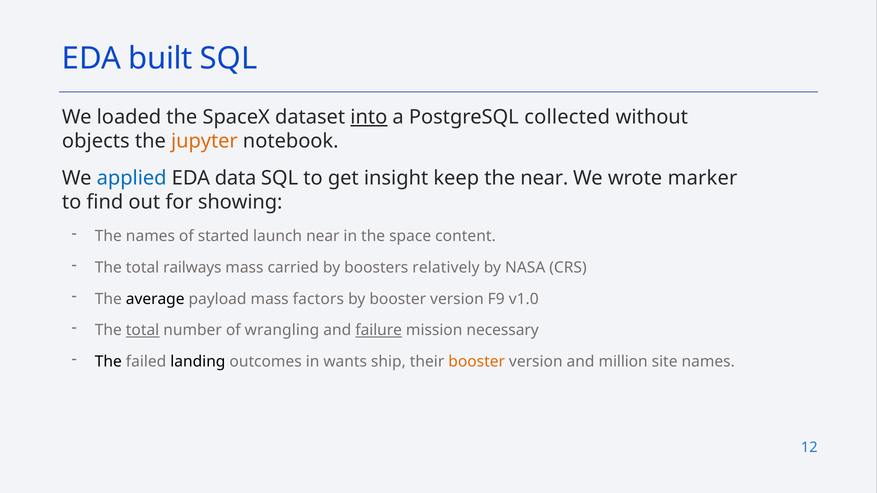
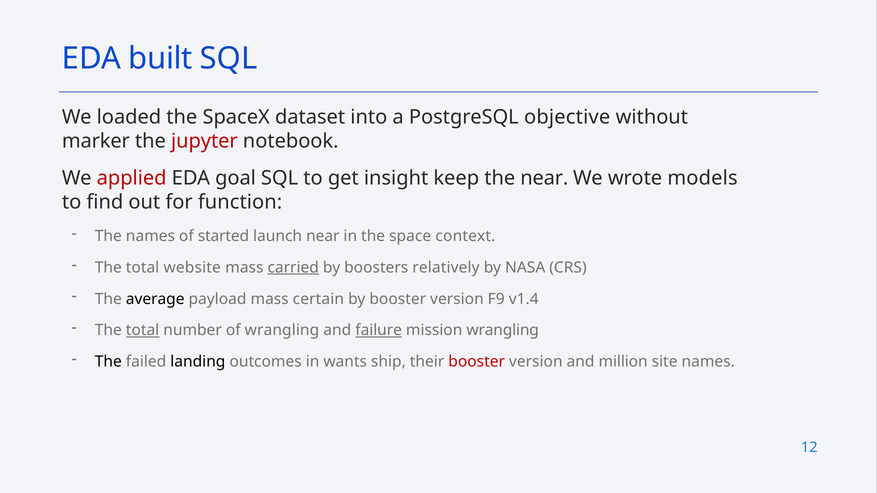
into underline: present -> none (369, 117)
collected: collected -> objective (567, 117)
objects: objects -> marker (96, 141)
jupyter colour: orange -> red (204, 141)
applied colour: blue -> red (132, 178)
data: data -> goal (236, 178)
marker: marker -> models (703, 178)
showing: showing -> function (240, 202)
content: content -> context (465, 236)
railways: railways -> website (192, 268)
carried underline: none -> present (293, 268)
factors: factors -> certain (318, 299)
v1.0: v1.0 -> v1.4 (524, 299)
mission necessary: necessary -> wrangling (503, 331)
booster colour: orange -> red (477, 362)
